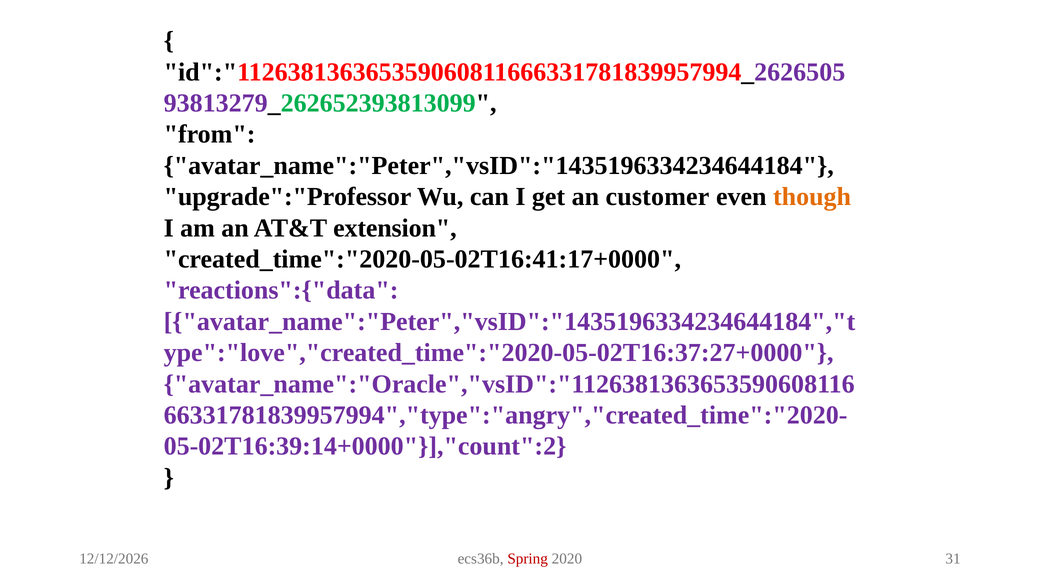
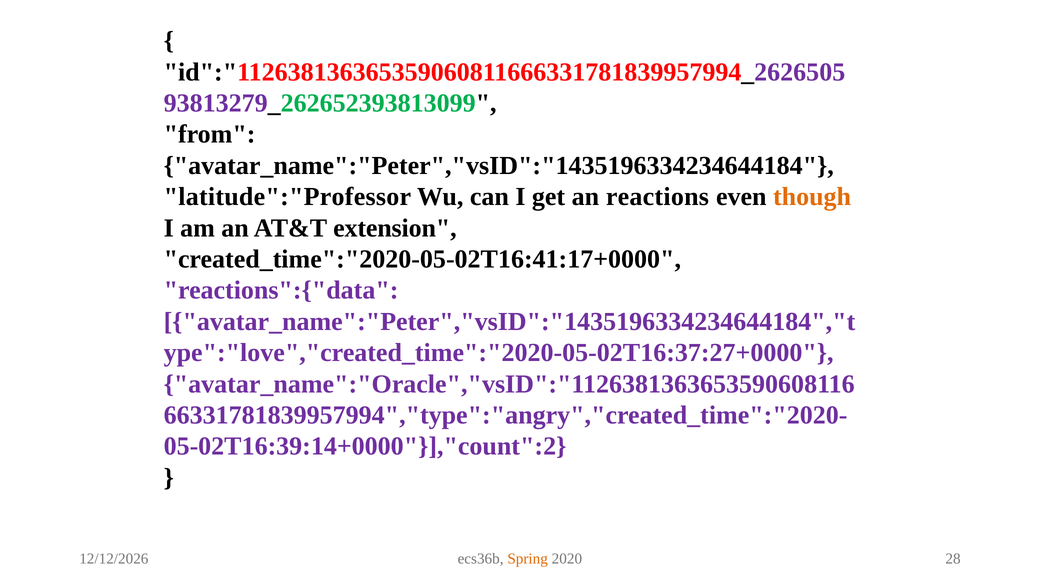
upgrade":"Professor: upgrade":"Professor -> latitude":"Professor (287, 197)
customer: customer -> reactions (657, 197)
Spring colour: red -> orange (528, 559)
31: 31 -> 28 (953, 559)
